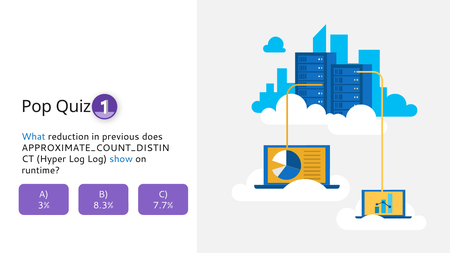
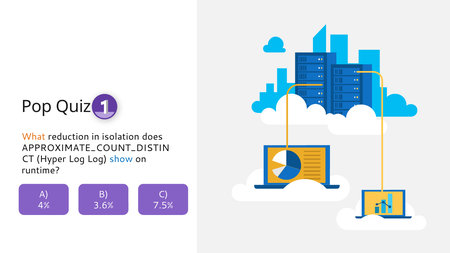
What colour: blue -> orange (34, 137)
previous: previous -> isolation (121, 137)
3%: 3% -> 4% (44, 206)
8.3%: 8.3% -> 3.6% (103, 206)
7.7%: 7.7% -> 7.5% (163, 206)
